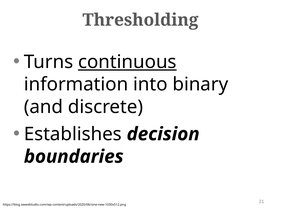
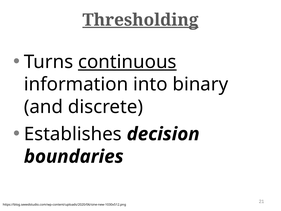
Thresholding underline: none -> present (140, 20)
